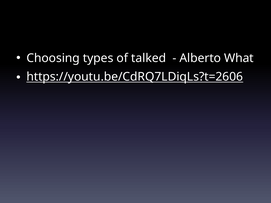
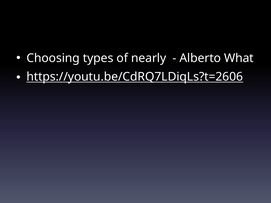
talked: talked -> nearly (149, 58)
